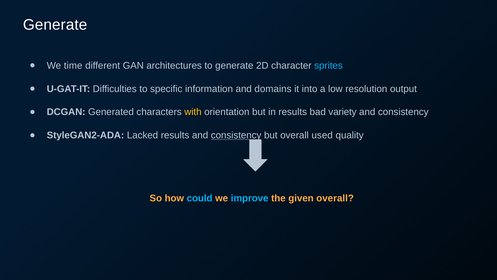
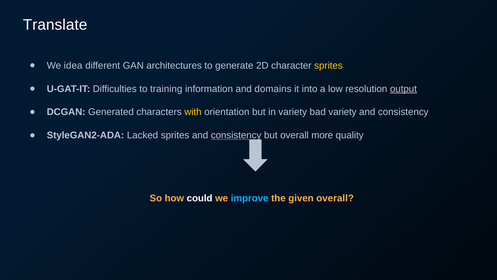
Generate: Generate -> Translate (55, 25)
time: time -> idea (73, 66)
sprites colour: light blue -> yellow (328, 66)
specific: specific -> training (166, 89)
output underline: none -> present (403, 89)
in results: results -> variety (293, 112)
Lacked results: results -> sprites (175, 135)
used: used -> more (322, 135)
could colour: light blue -> white (200, 198)
